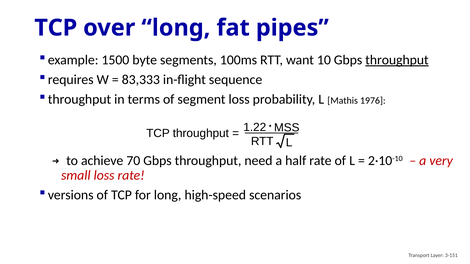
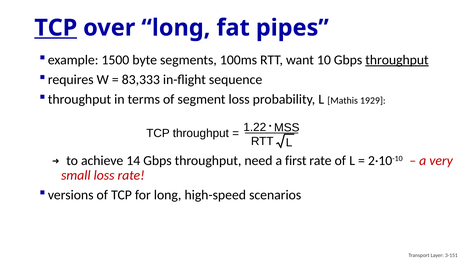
TCP underline: none -> present (56, 28)
1976: 1976 -> 1929 (373, 101)
70: 70 -> 14 (133, 161)
half: half -> first (296, 161)
